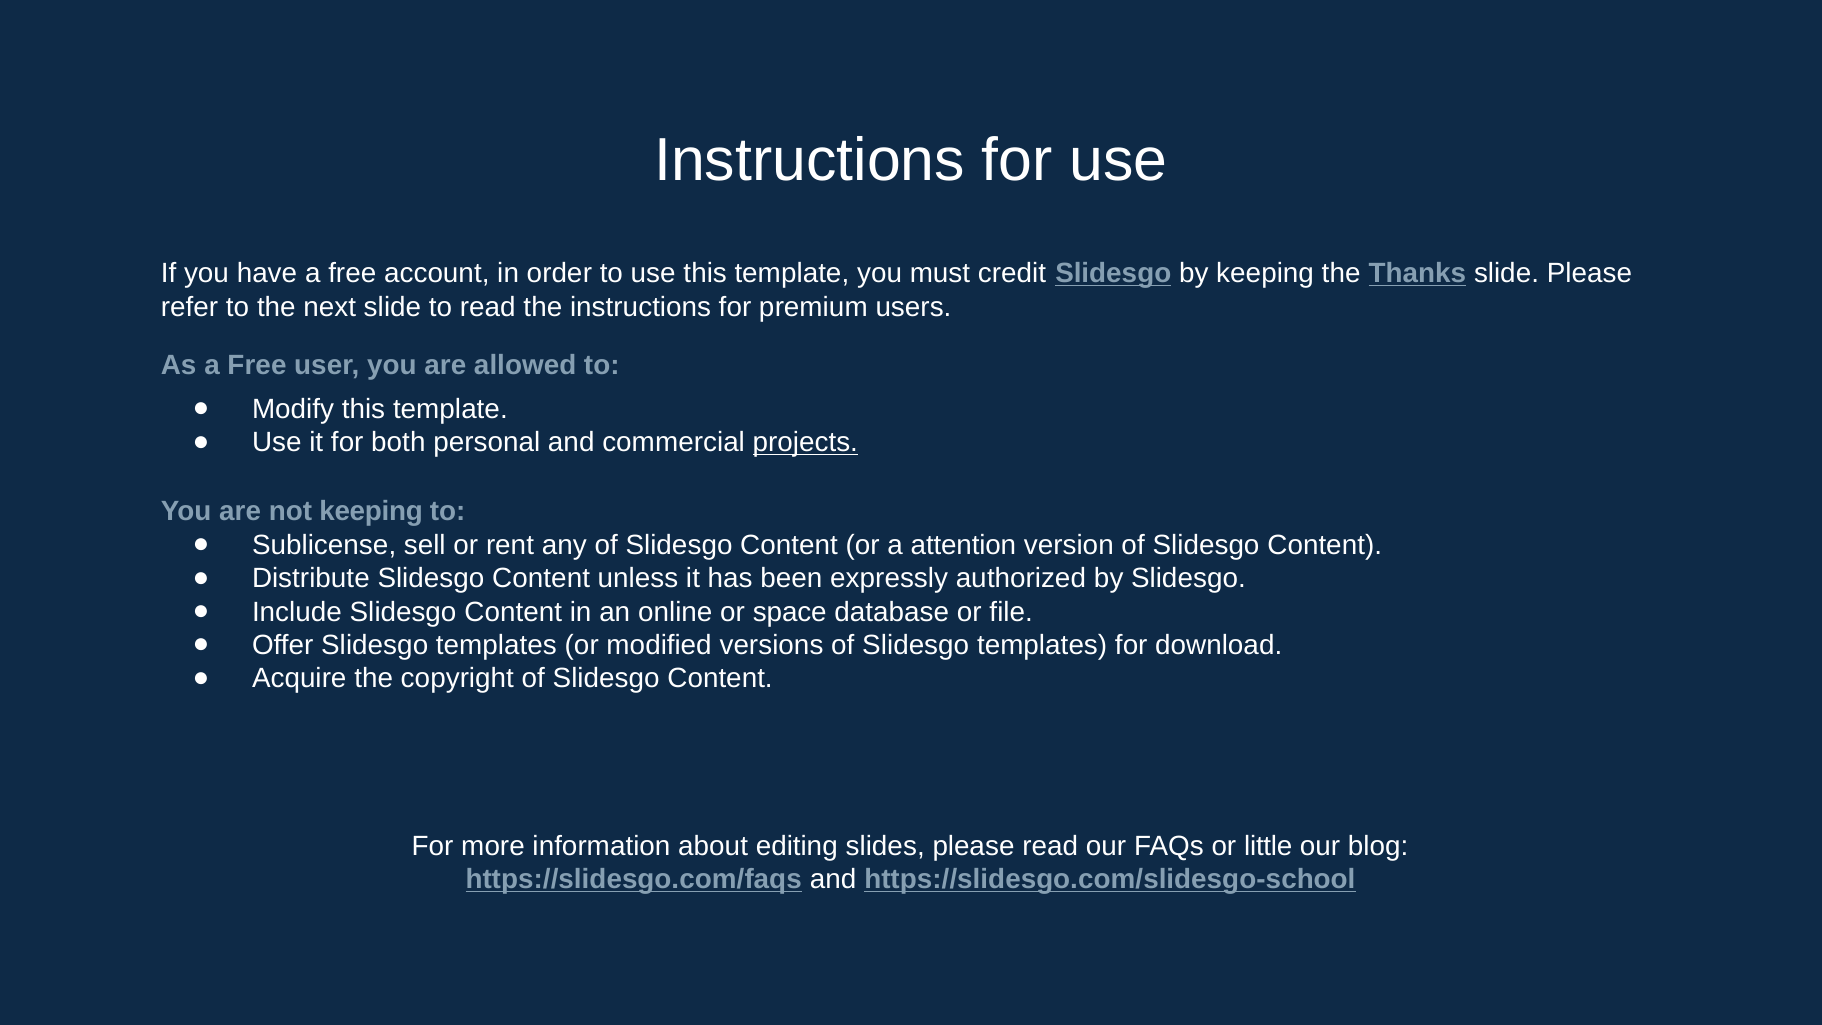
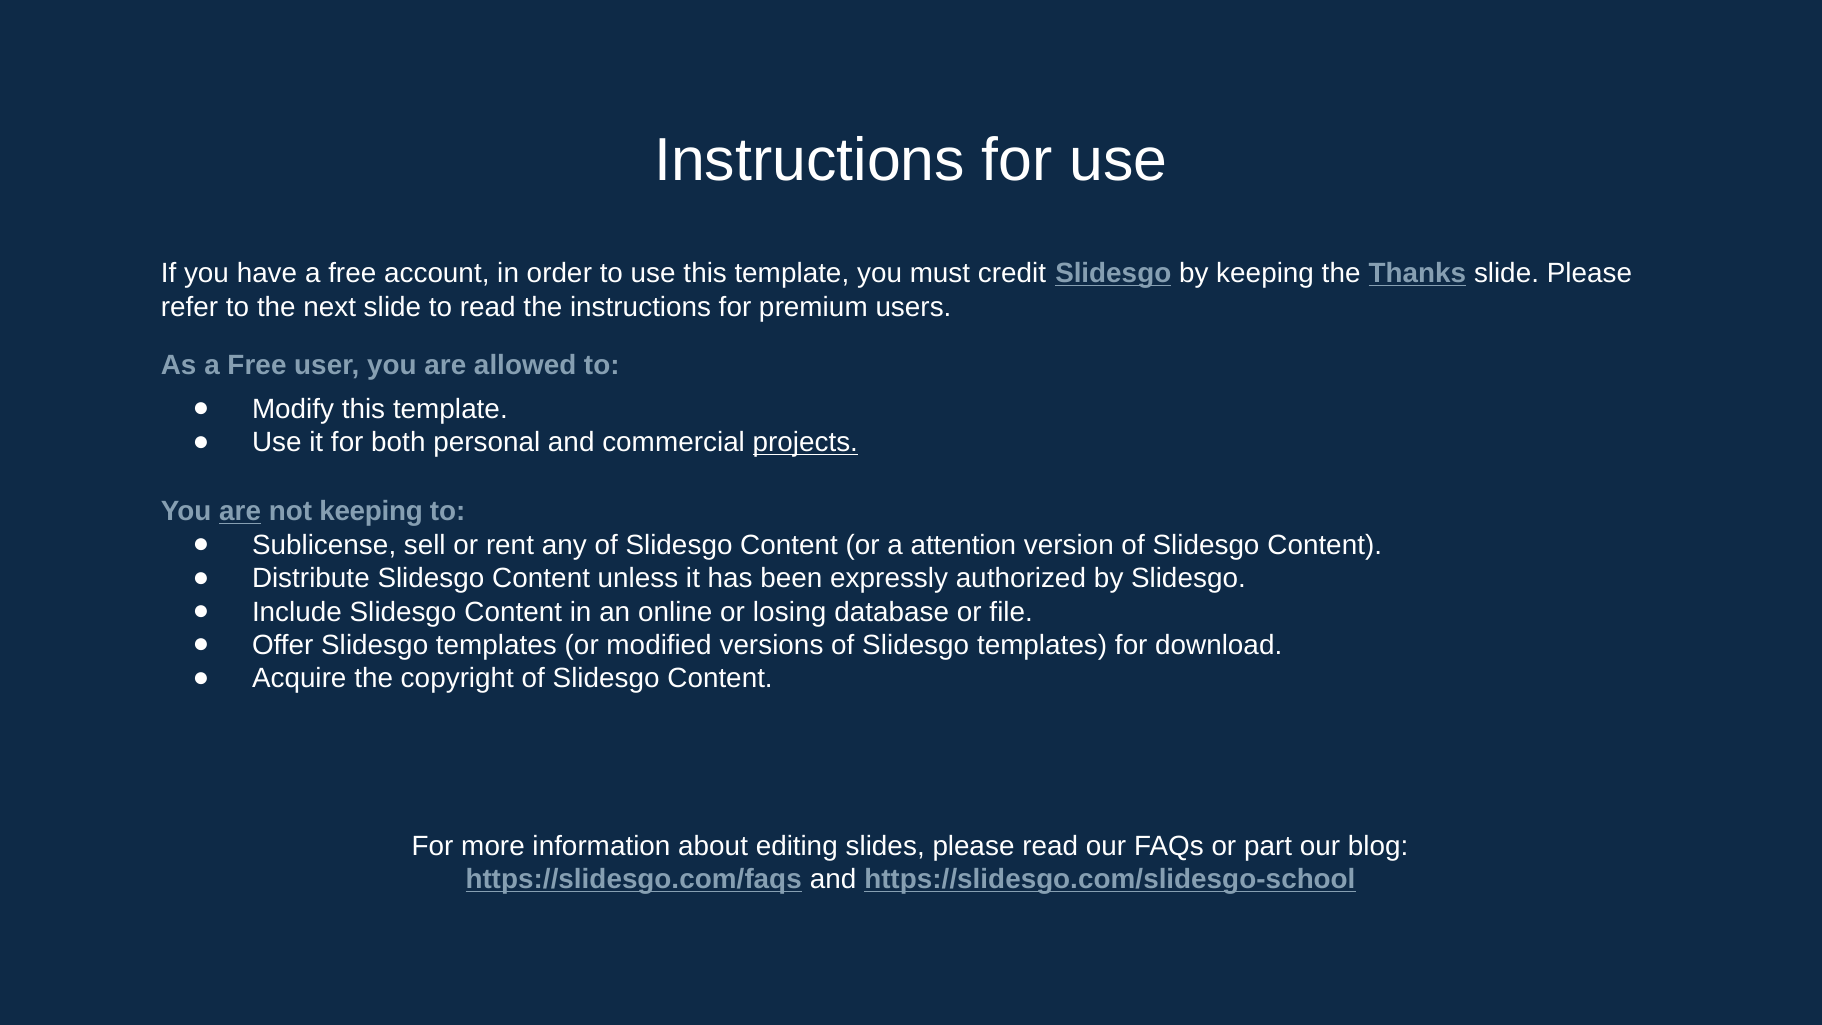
are underline: none -> present (240, 512)
space: space -> losing (790, 612)
little: little -> part (1268, 846)
